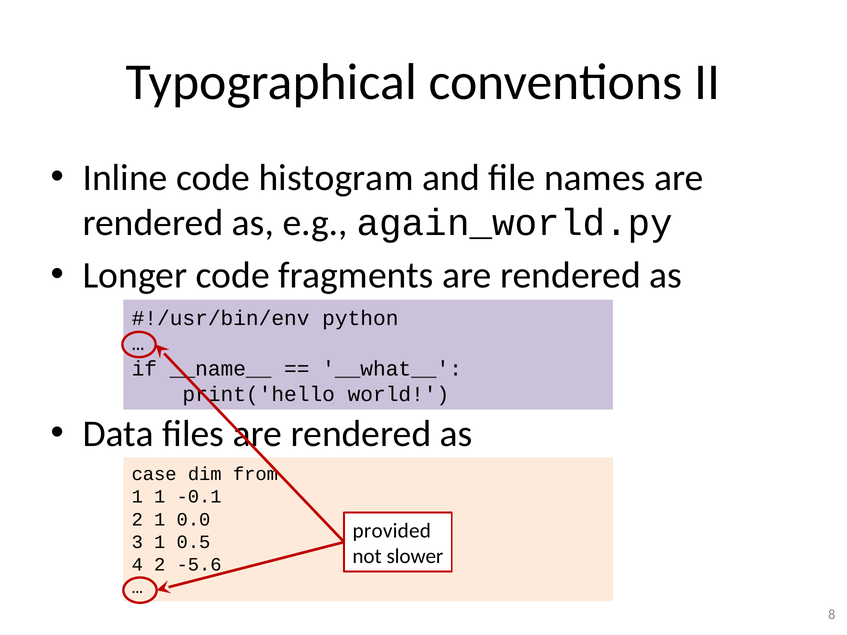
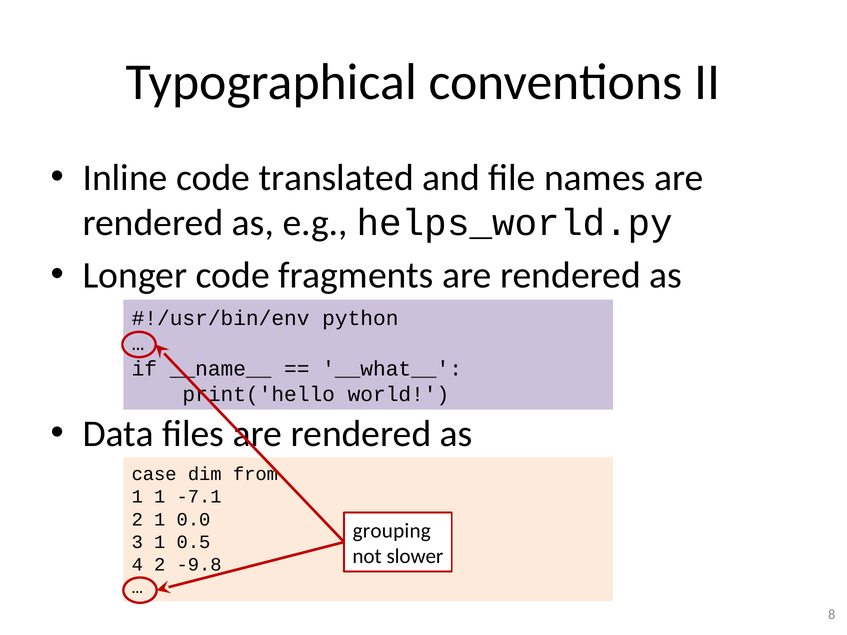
histogram: histogram -> translated (336, 178)
again_world.py: again_world.py -> helps_world.py (515, 223)
-0.1: -0.1 -> -7.1 (199, 497)
provided: provided -> grouping (392, 531)
-5.6: -5.6 -> -9.8 (199, 565)
